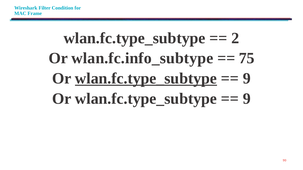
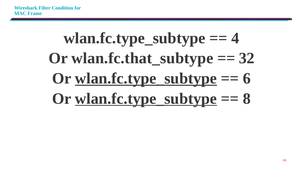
2: 2 -> 4 (235, 38)
wlan.fc.info_subtype: wlan.fc.info_subtype -> wlan.fc.that_subtype (142, 58)
75: 75 -> 32 (247, 58)
9: 9 -> 6 (247, 79)
wlan.fc.type_subtype underline: none -> present (146, 99)
9: 9 -> 8 (247, 99)
